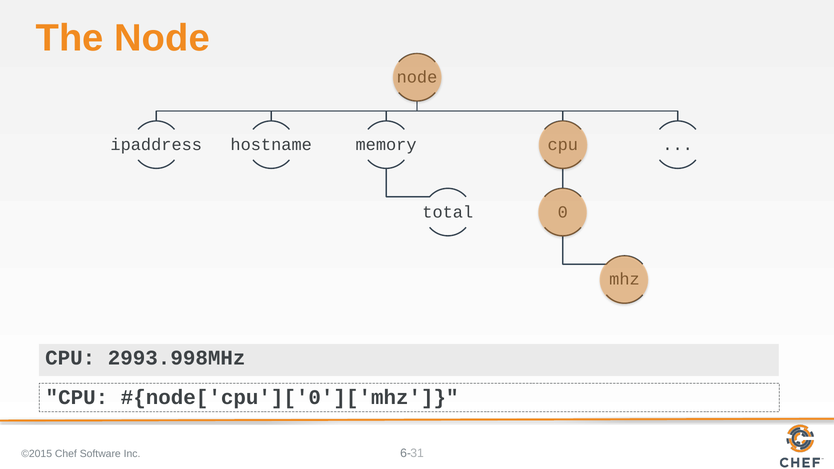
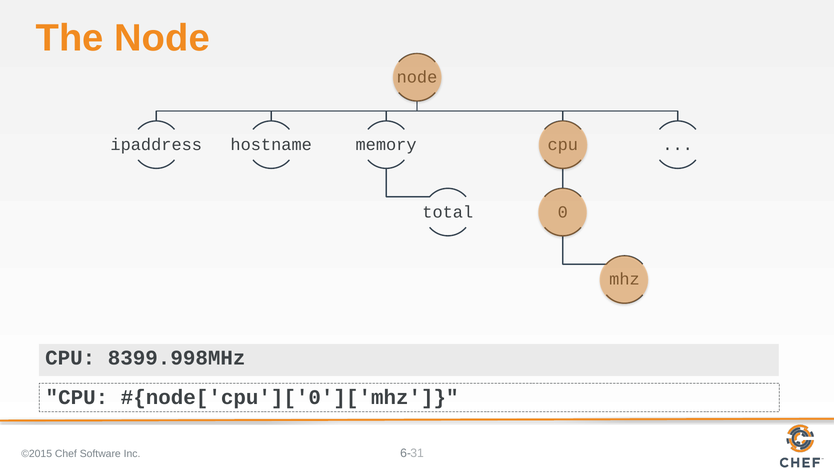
2993.998MHz: 2993.998MHz -> 8399.998MHz (177, 358)
